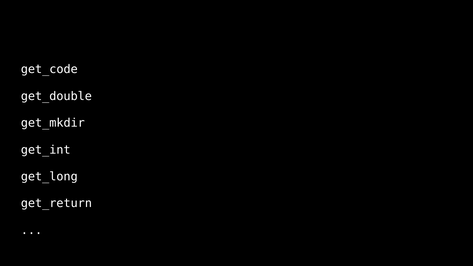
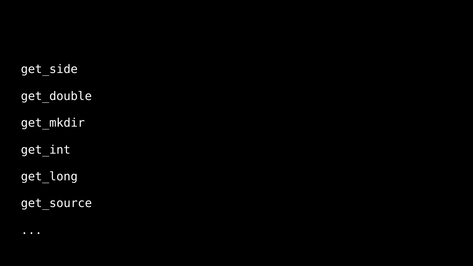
get_code: get_code -> get_side (49, 69)
get_return: get_return -> get_source (56, 203)
